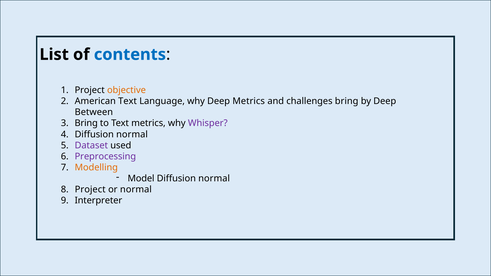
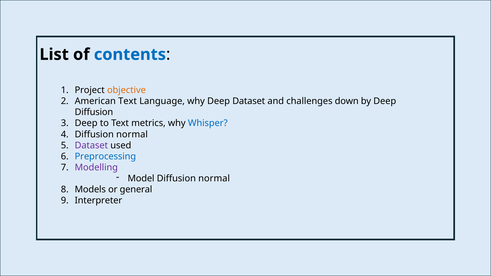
Deep Metrics: Metrics -> Dataset (249, 101)
challenges bring: bring -> down (347, 101)
Between: Between -> Diffusion (94, 112)
Bring: Bring -> Deep (86, 123)
Whisper colour: purple -> blue (208, 123)
Preprocessing colour: purple -> blue (105, 156)
Modelling colour: orange -> purple (96, 168)
Project: Project -> Models (90, 190)
or normal: normal -> general (136, 190)
